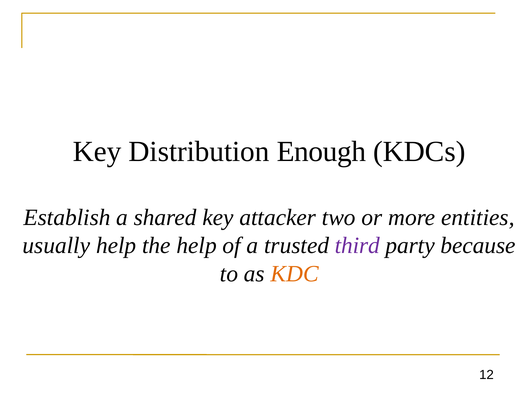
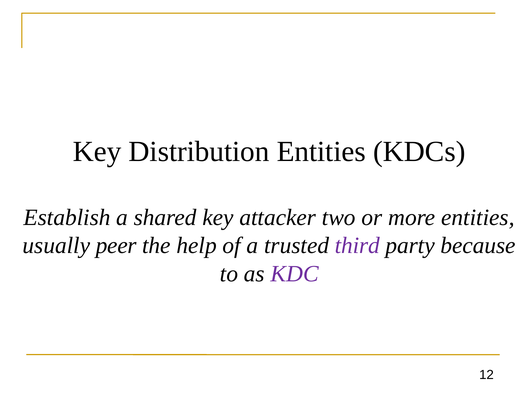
Distribution Enough: Enough -> Entities (321, 152)
usually help: help -> peer (116, 246)
KDC colour: orange -> purple (295, 274)
